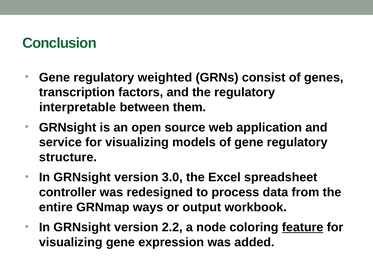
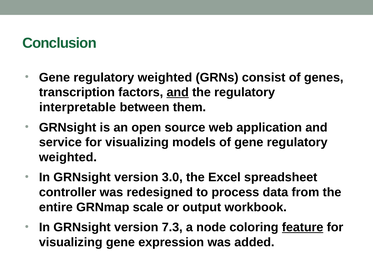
and underline: none -> present (178, 92)
structure: structure -> weighted (68, 157)
ways: ways -> scale (148, 207)
2.2: 2.2 -> 7.3 (172, 227)
